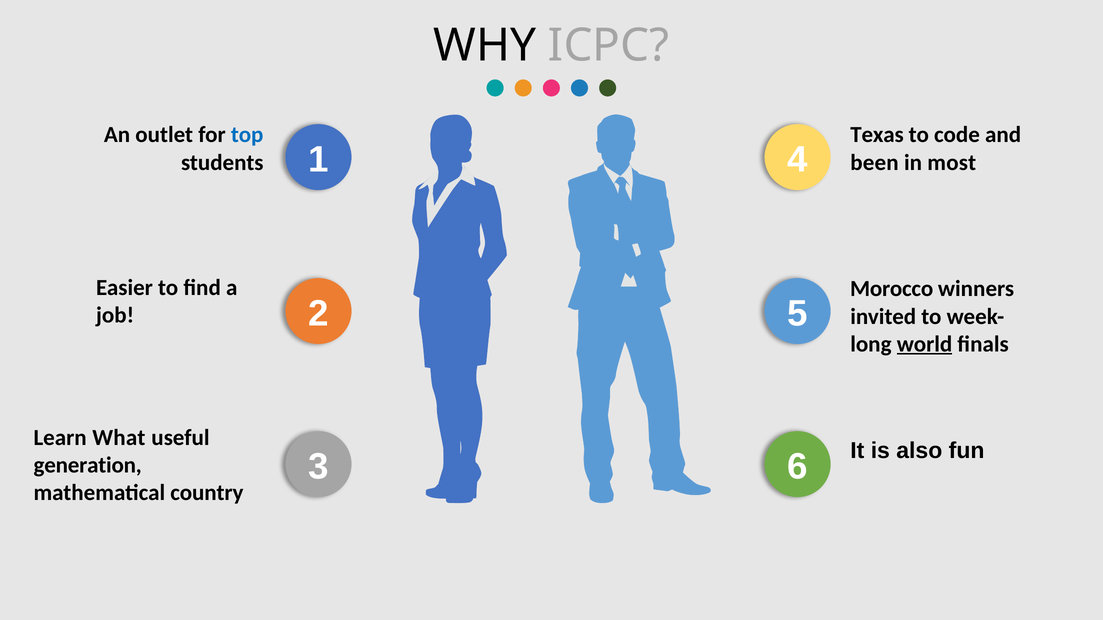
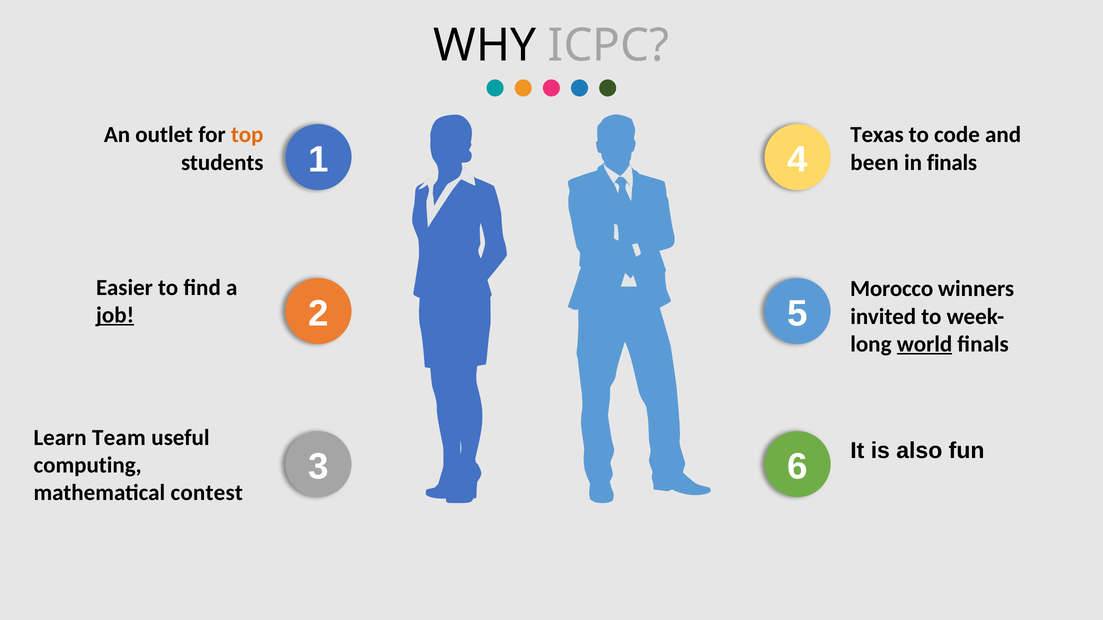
top colour: blue -> orange (247, 135)
in most: most -> finals (952, 163)
job underline: none -> present (115, 315)
What: What -> Team (119, 438)
generation: generation -> computing (88, 466)
country: country -> contest (207, 493)
